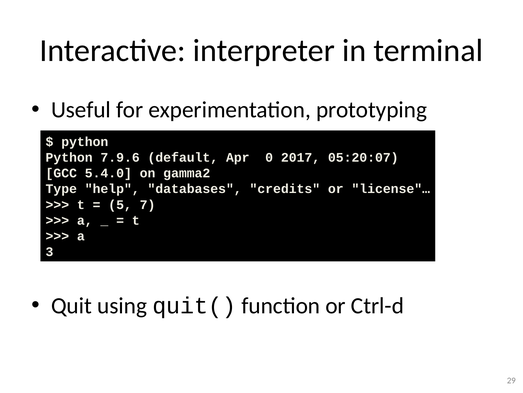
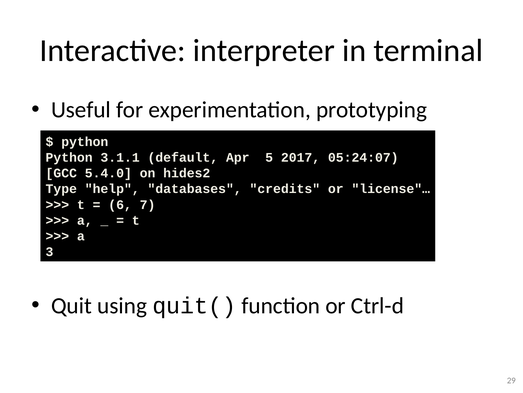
7.9.6: 7.9.6 -> 3.1.1 (120, 157)
0: 0 -> 5 (269, 157)
05:20:07: 05:20:07 -> 05:24:07 (363, 157)
gamma2: gamma2 -> hides2 (187, 173)
5: 5 -> 6 (120, 204)
